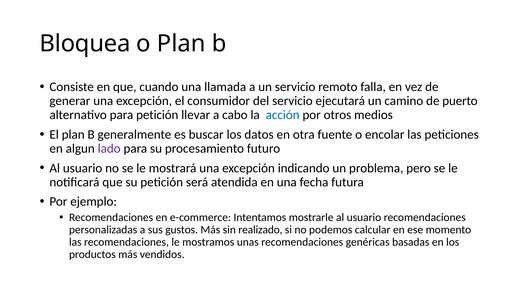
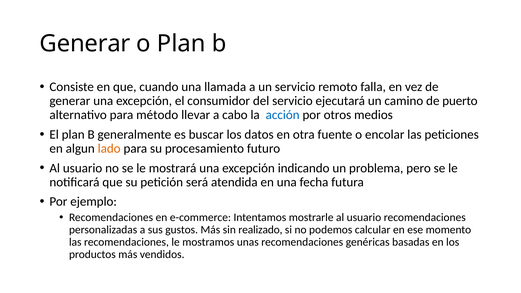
Bloquea: Bloquea -> Generar (85, 44)
para petición: petición -> método (157, 115)
lado colour: purple -> orange (109, 149)
